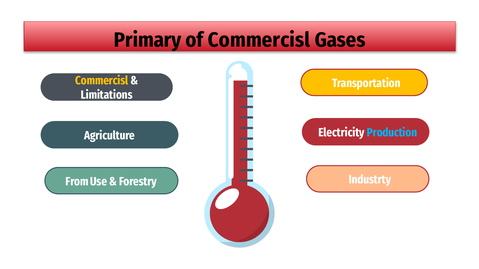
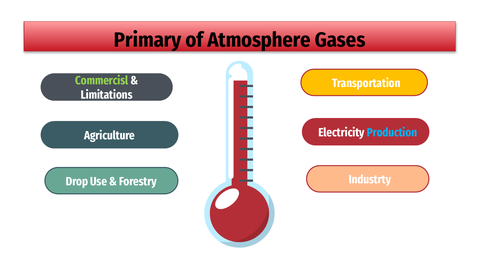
of Commercisl: Commercisl -> Atmosphere (259, 40)
Commercisl colour: yellow -> light green (102, 81)
From: From -> Drop (77, 182)
